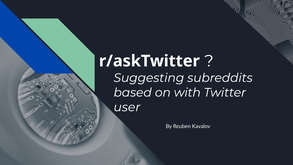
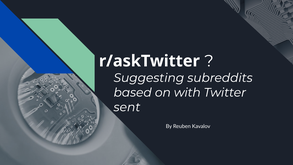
user: user -> sent (127, 107)
